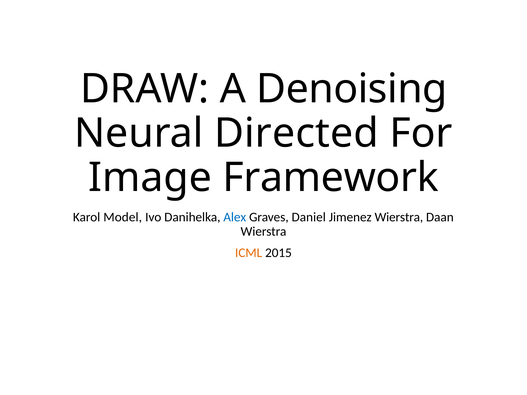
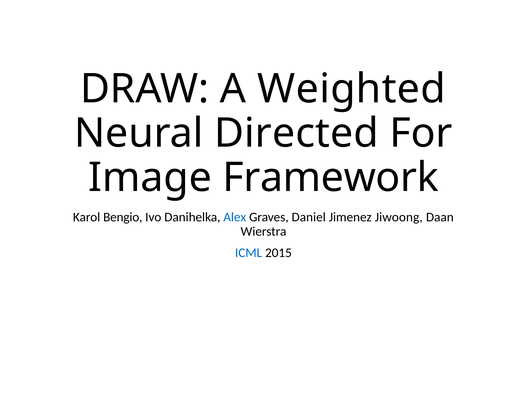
Denoising: Denoising -> Weighted (351, 89)
Model: Model -> Bengio (123, 217)
Jimenez Wierstra: Wierstra -> Jiwoong (399, 217)
ICML colour: orange -> blue (249, 253)
